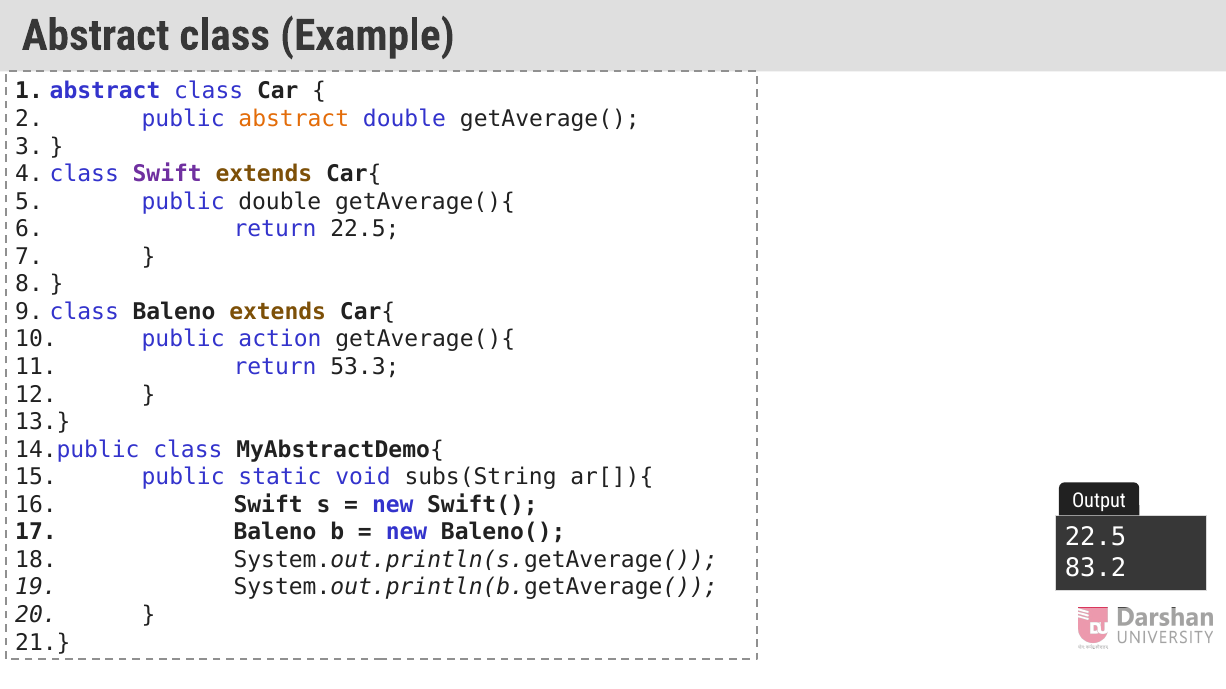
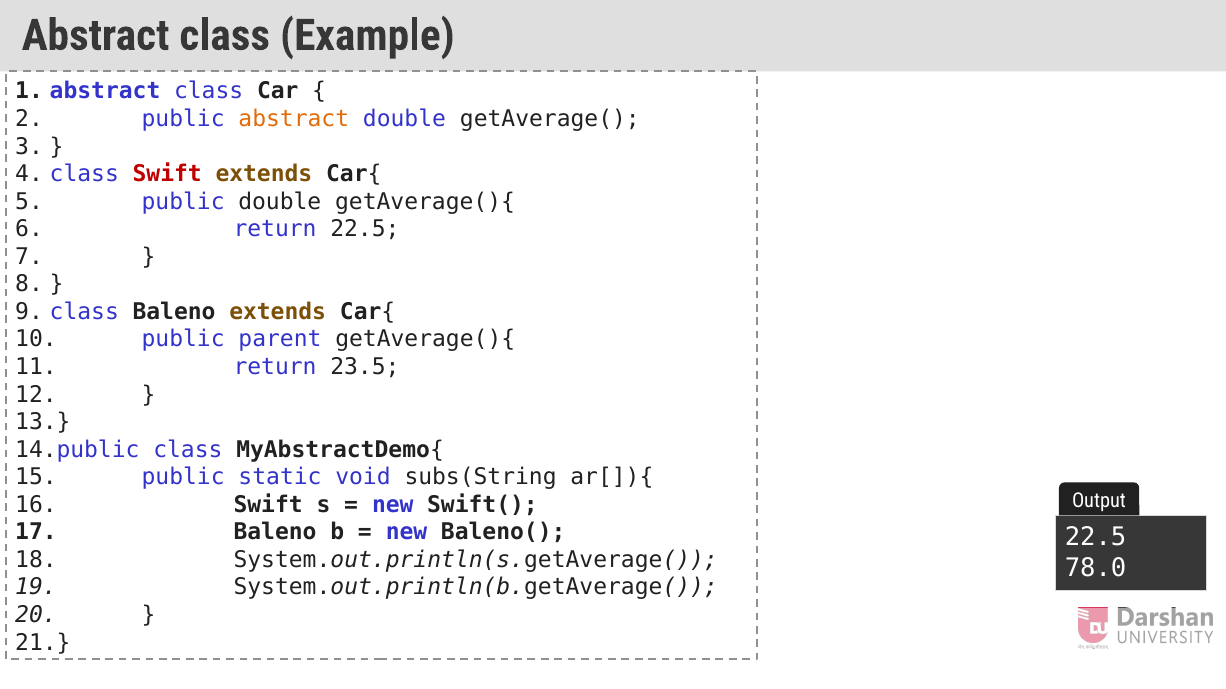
Swift colour: purple -> red (167, 174)
action: action -> parent (280, 340)
53.3: 53.3 -> 23.5 (365, 367)
83.2: 83.2 -> 78.0 (1096, 568)
